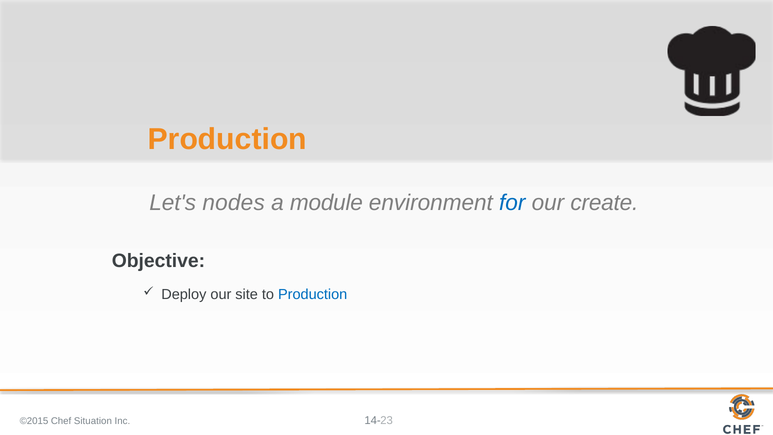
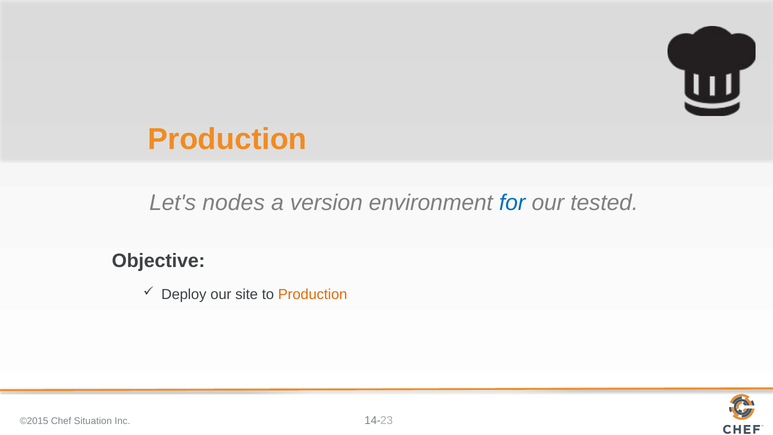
module: module -> version (326, 203)
create: create -> tested (604, 203)
Production colour: blue -> orange (313, 295)
